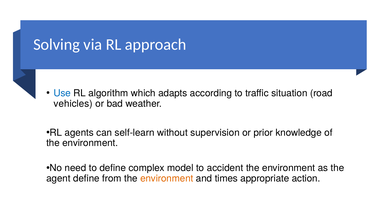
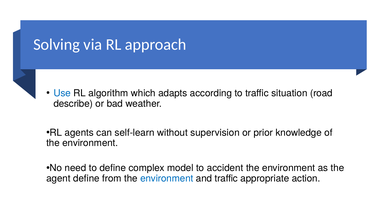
vehicles: vehicles -> describe (73, 103)
environment colour: orange -> blue (167, 178)
and times: times -> traffic (226, 178)
